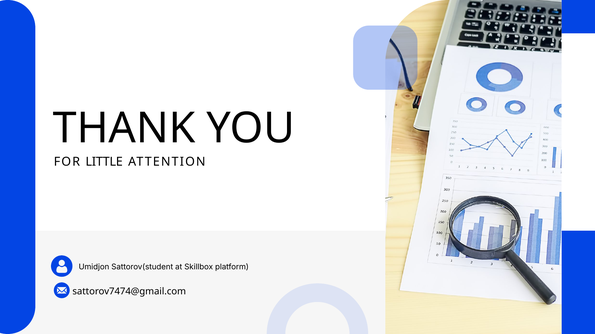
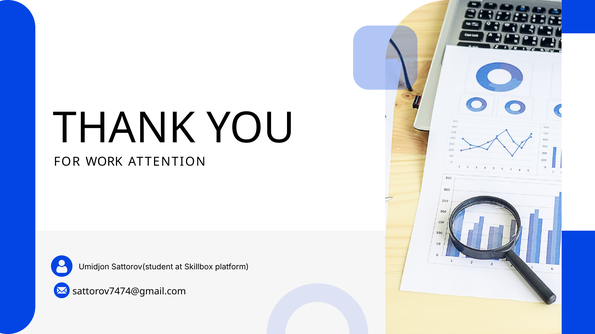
LITTLE: LITTLE -> WORK (104, 162)
